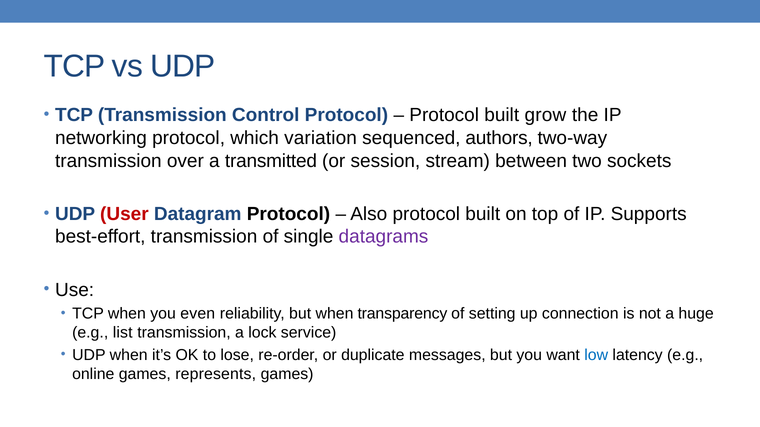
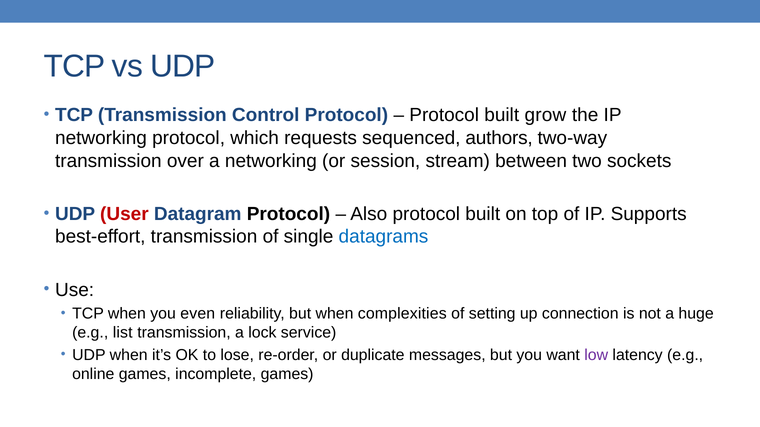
variation: variation -> requests (321, 138)
a transmitted: transmitted -> networking (271, 161)
datagrams colour: purple -> blue (383, 237)
transparency: transparency -> complexities (402, 314)
low colour: blue -> purple (596, 355)
represents: represents -> incomplete (216, 374)
